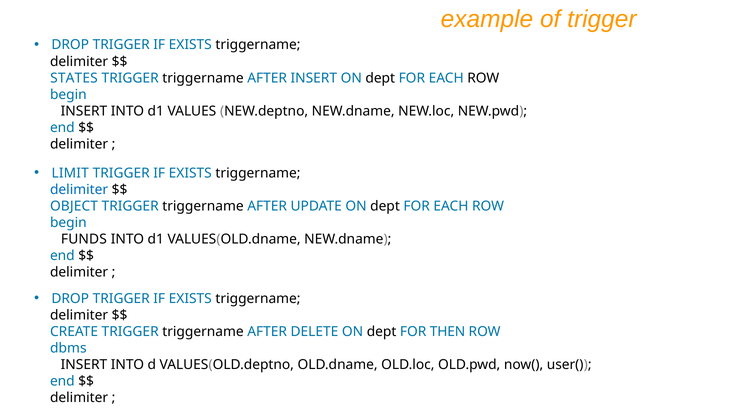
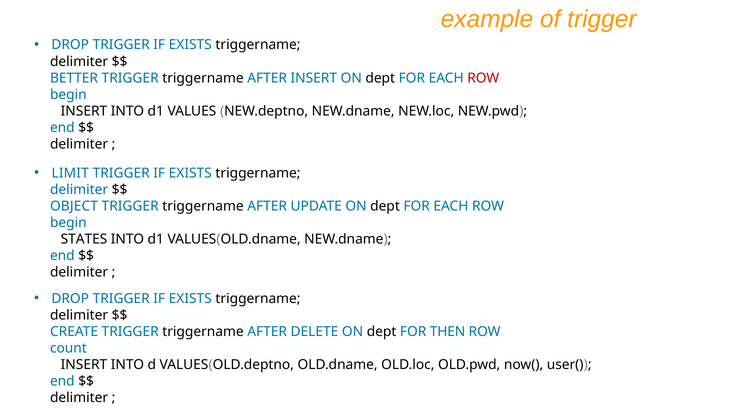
STATES: STATES -> BETTER (74, 78)
ROW colour: black -> red (483, 78)
FUNDS: FUNDS -> STATES (84, 239)
dbms: dbms -> count (68, 348)
